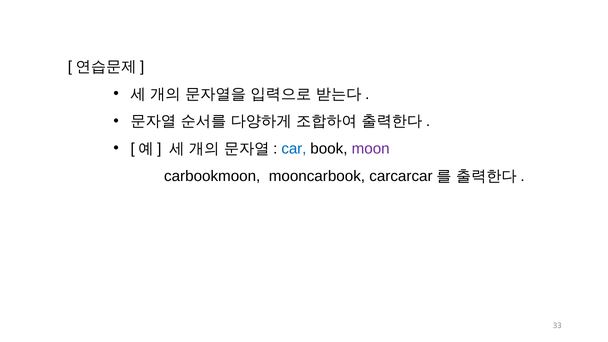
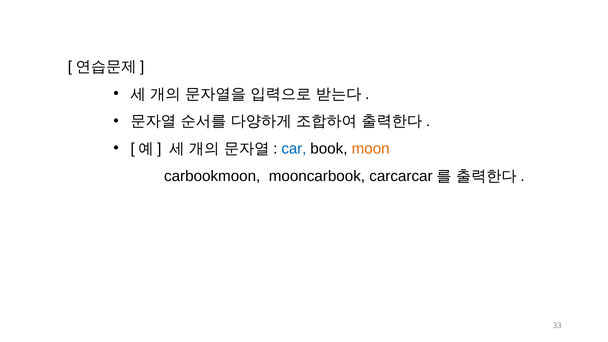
moon colour: purple -> orange (371, 149)
